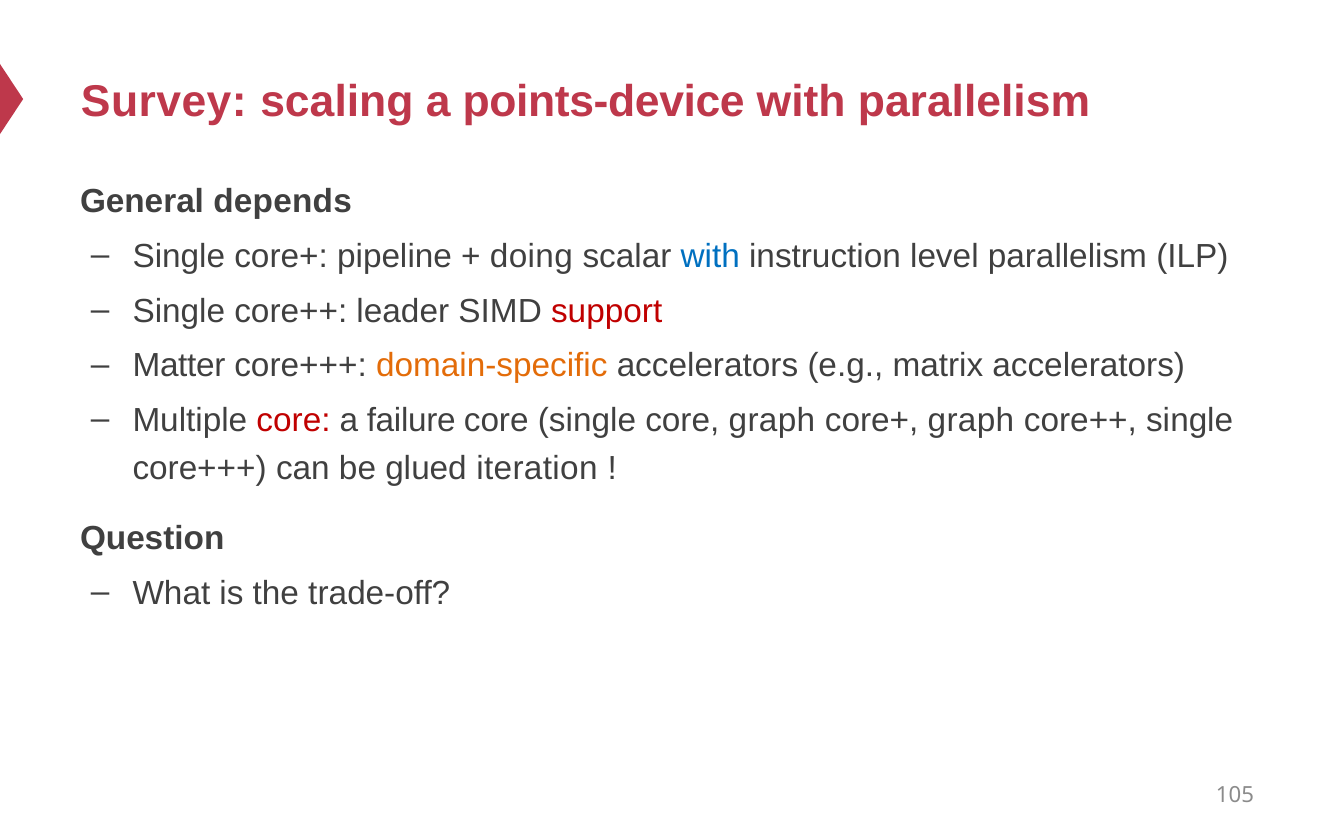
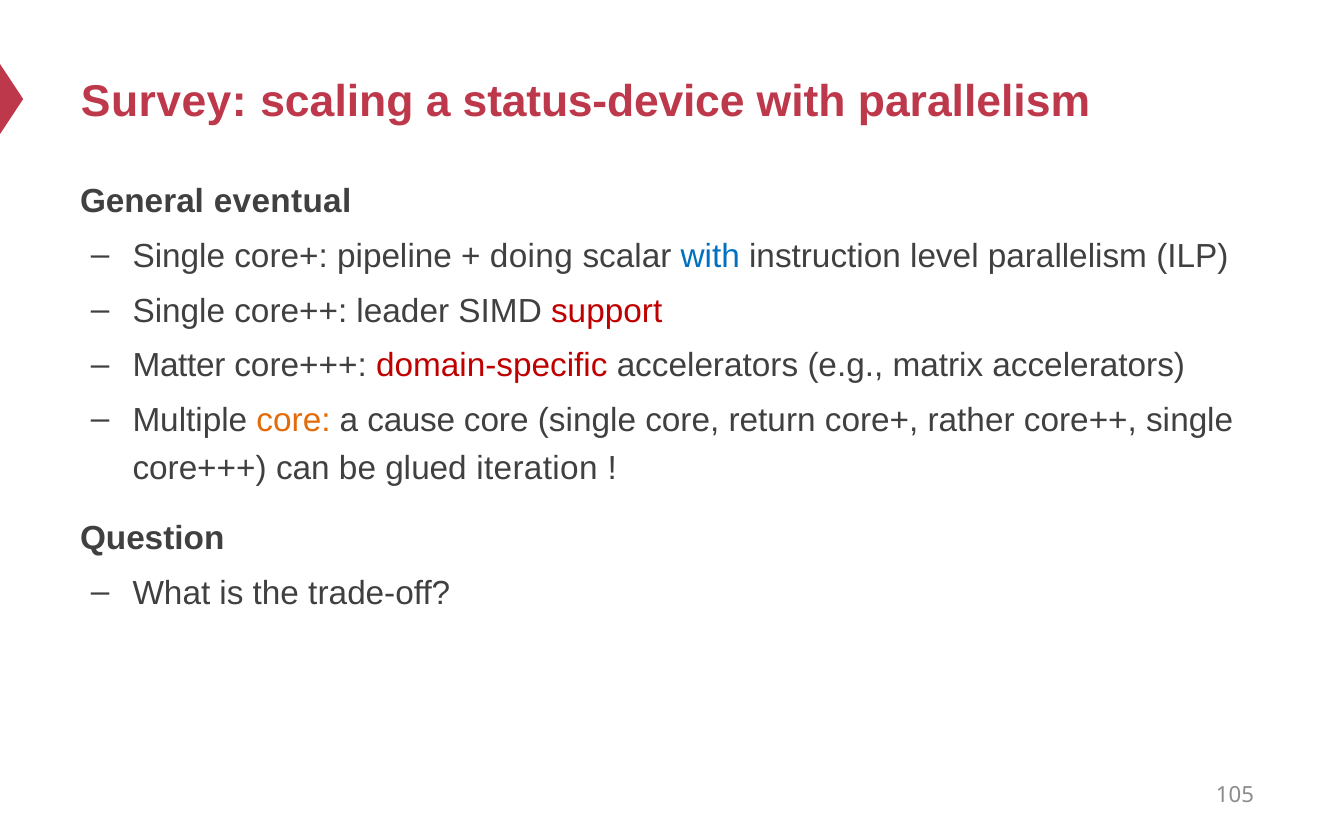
points-device: points-device -> status-device (604, 102)
depends: depends -> eventual (283, 202)
domain-specific colour: orange -> red (492, 366)
core colour: red -> orange (293, 420)
failure: failure -> cause (411, 420)
core graph: graph -> return (772, 420)
core+ graph: graph -> rather (971, 420)
